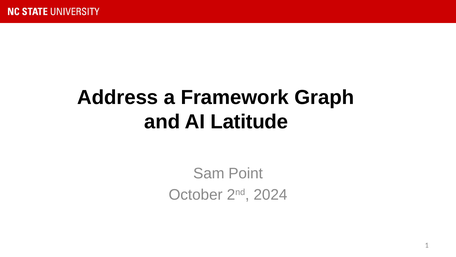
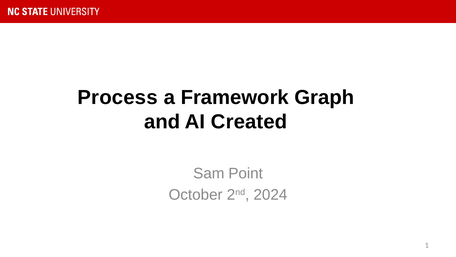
Address: Address -> Process (118, 97)
Latitude: Latitude -> Created (249, 122)
